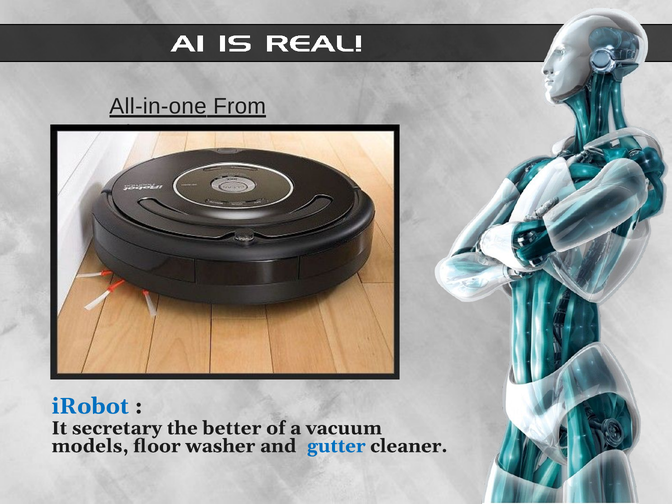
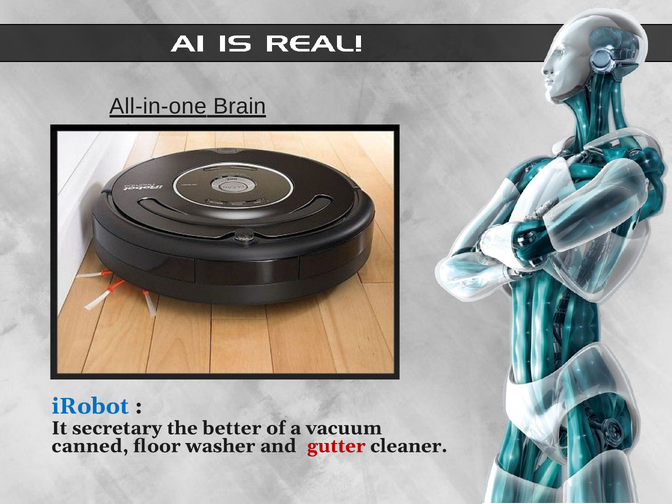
From: From -> Brain (240, 106)
models: models -> canned (90, 446)
gutter colour: blue -> red (336, 446)
